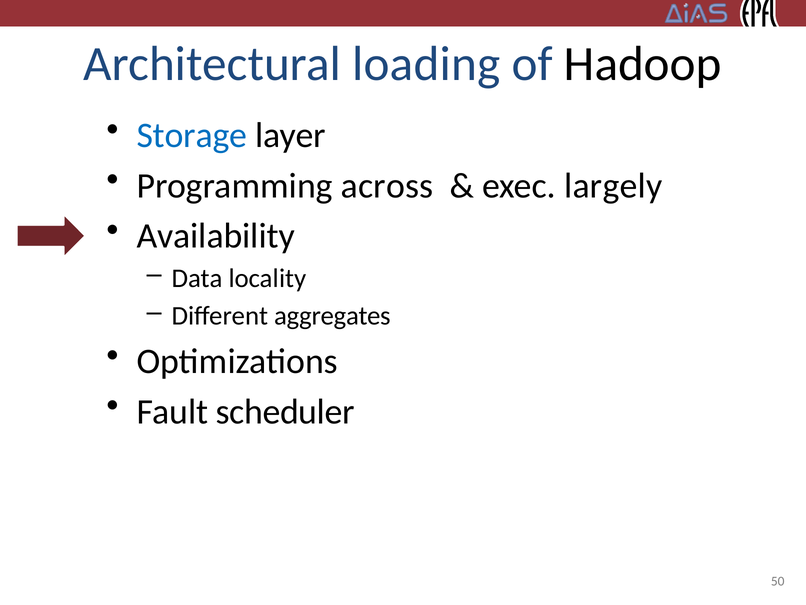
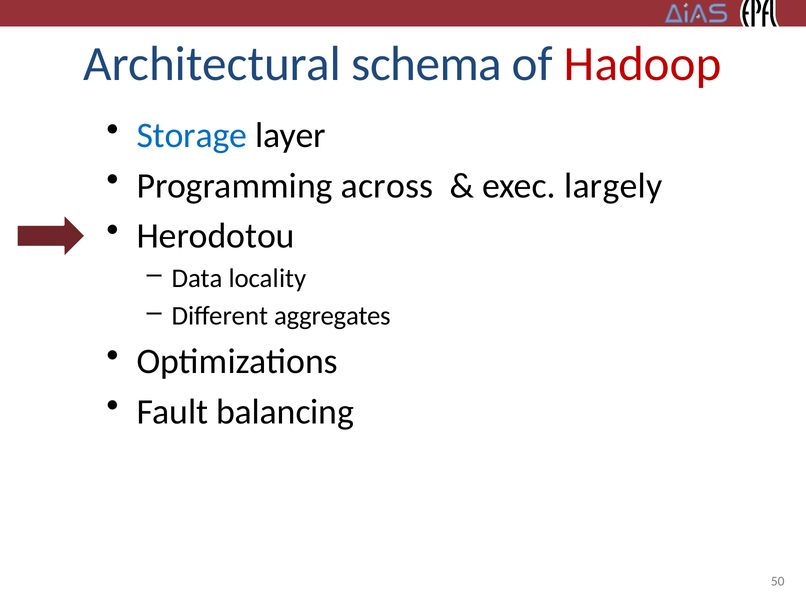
loading: loading -> schema (427, 64)
Hadoop colour: black -> red (643, 64)
Availability: Availability -> Herodotou (216, 236)
scheduler: scheduler -> balancing (285, 411)
